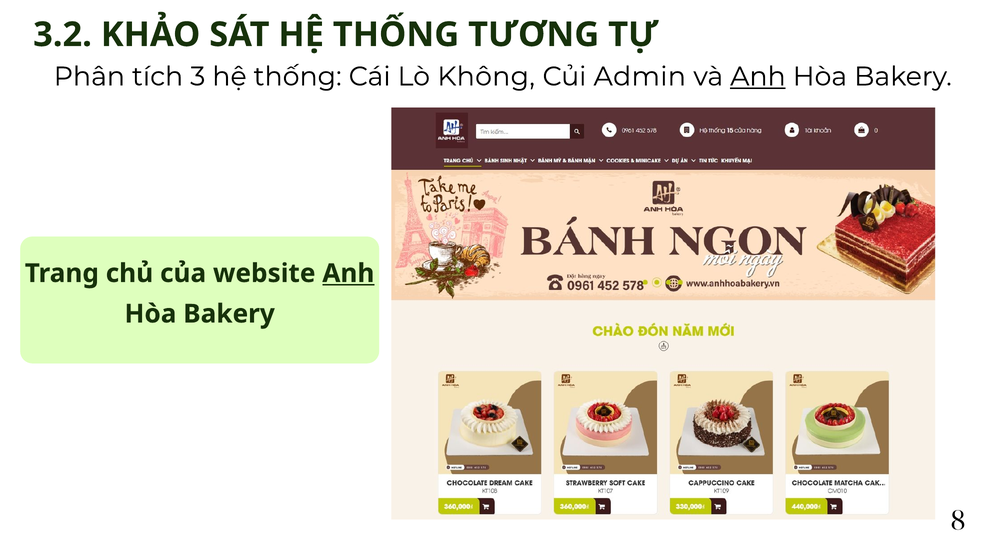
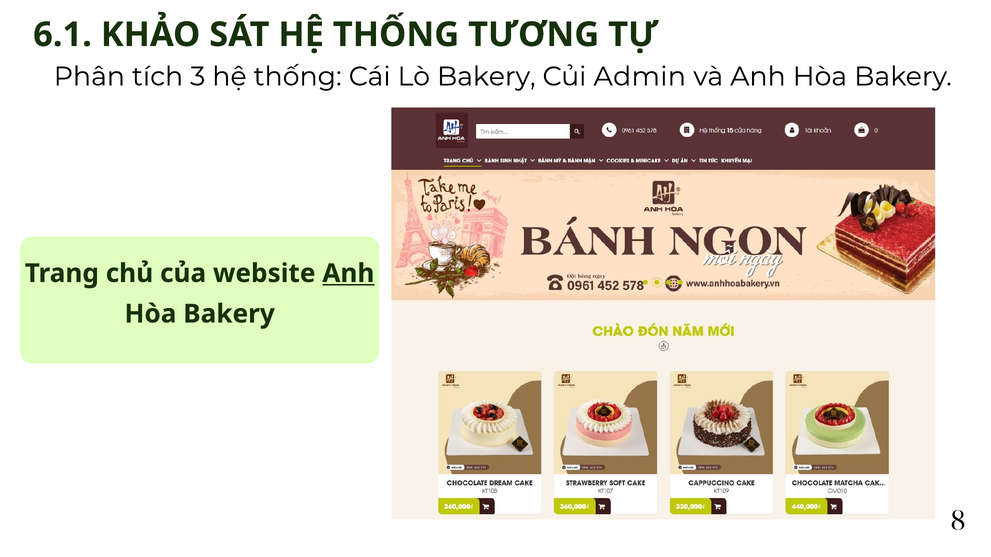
3.2: 3.2 -> 6.1 (63, 35)
Lò Không: Không -> Bakery (486, 77)
Anh underline: present -> none (758, 77)
